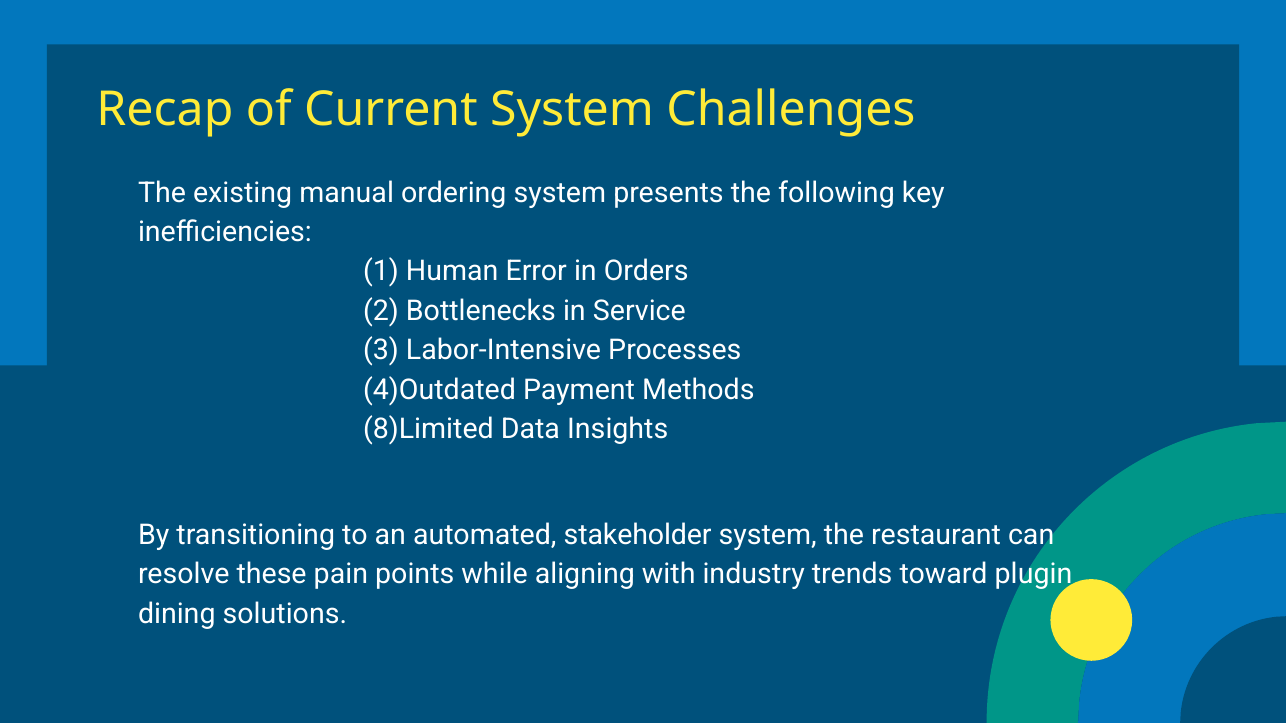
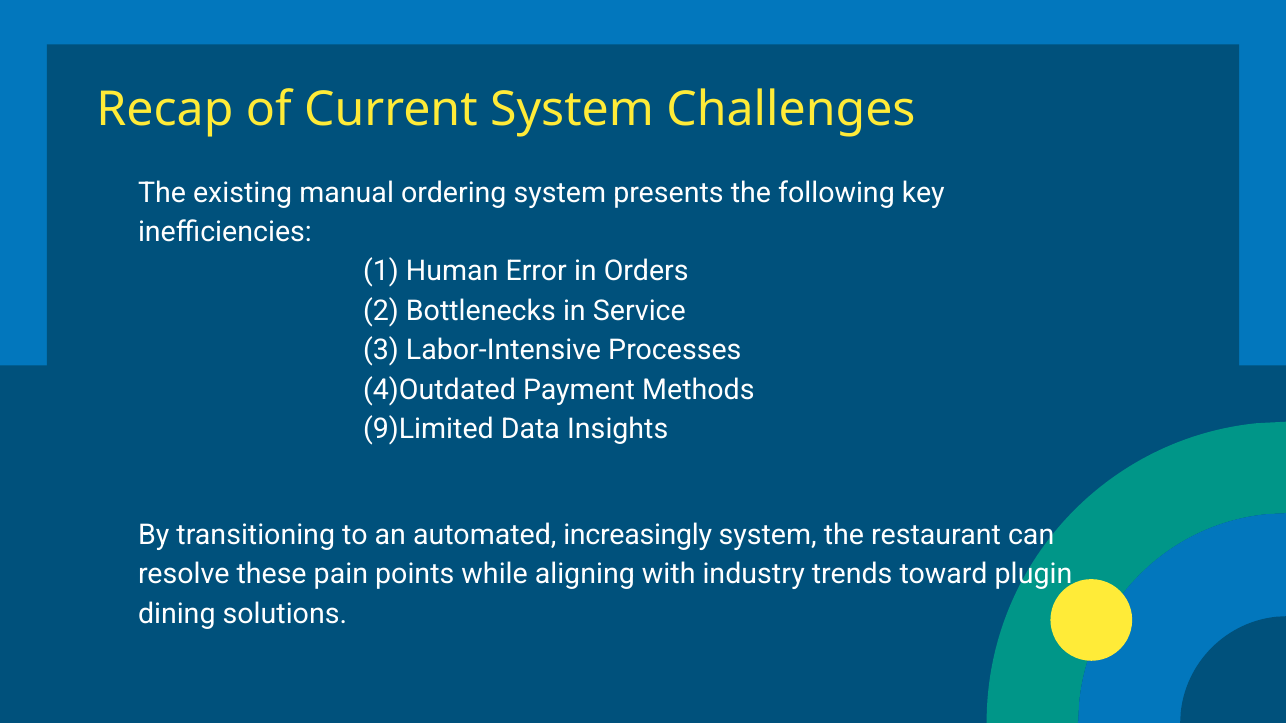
8)Limited: 8)Limited -> 9)Limited (428, 429)
stakeholder: stakeholder -> increasingly (638, 535)
